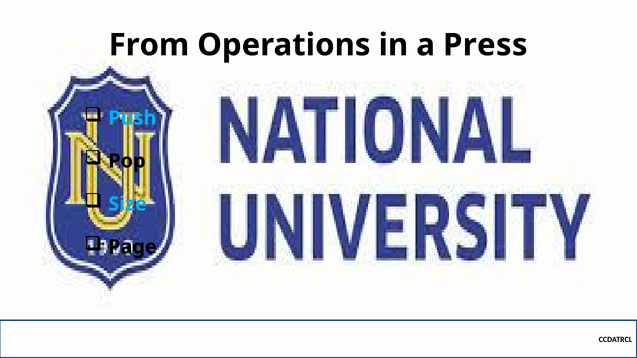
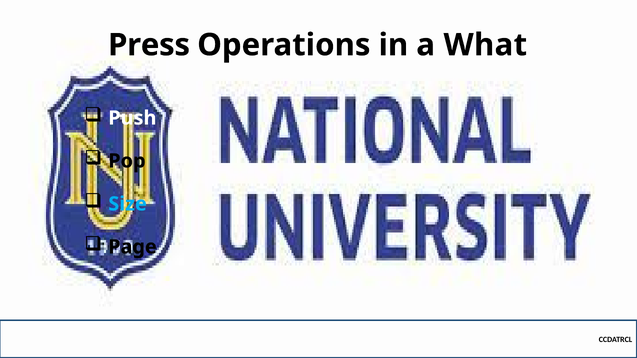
From: From -> Press (149, 45)
Press: Press -> What (485, 45)
Push colour: light blue -> white (132, 118)
